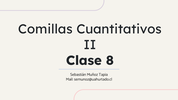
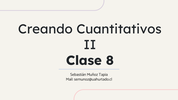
Comillas: Comillas -> Creando (45, 29)
